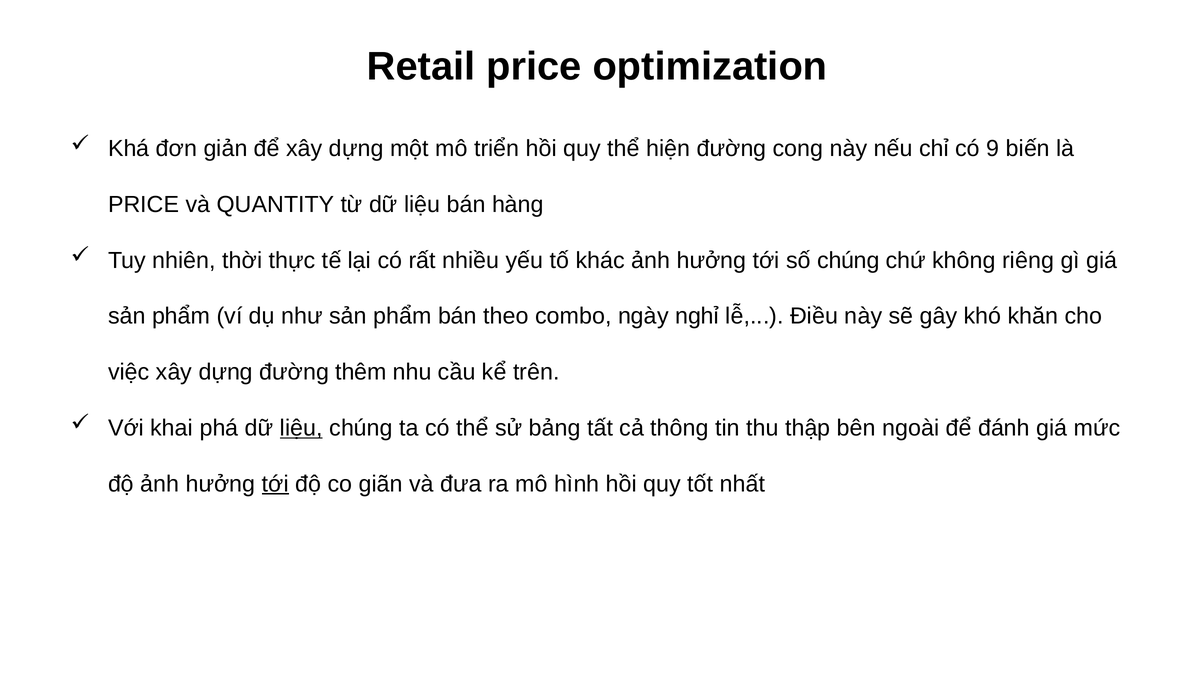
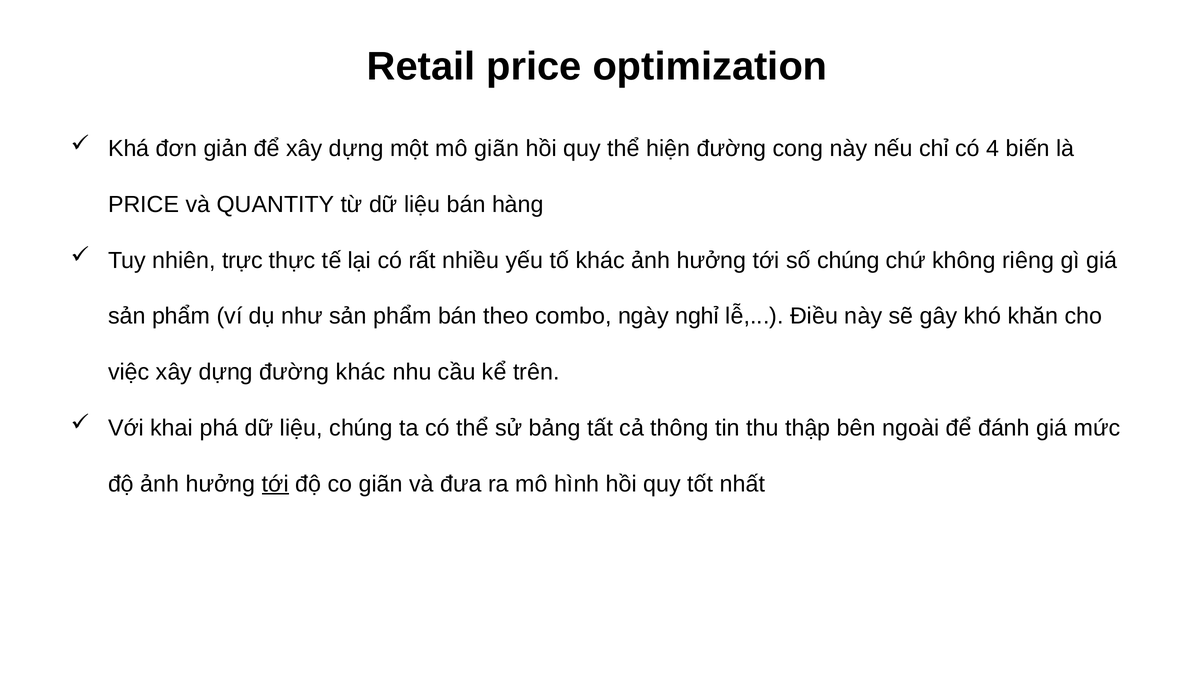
mô triển: triển -> giãn (497, 149)
9: 9 -> 4 (993, 149)
thời: thời -> trực (242, 260)
đường thêm: thêm -> khác (361, 372)
liệu underline: present -> none (301, 428)
